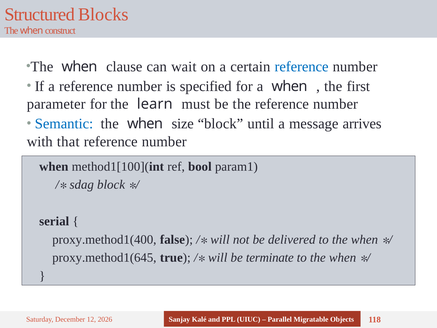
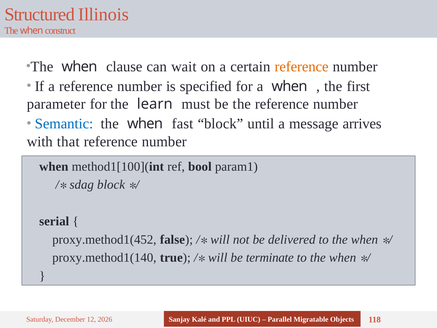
Blocks: Blocks -> Illinois (103, 14)
reference colour: blue -> orange (302, 67)
size: size -> fast (183, 124)
proxy.method1(400: proxy.method1(400 -> proxy.method1(452 (104, 239)
proxy.method1(645: proxy.method1(645 -> proxy.method1(140 (104, 258)
